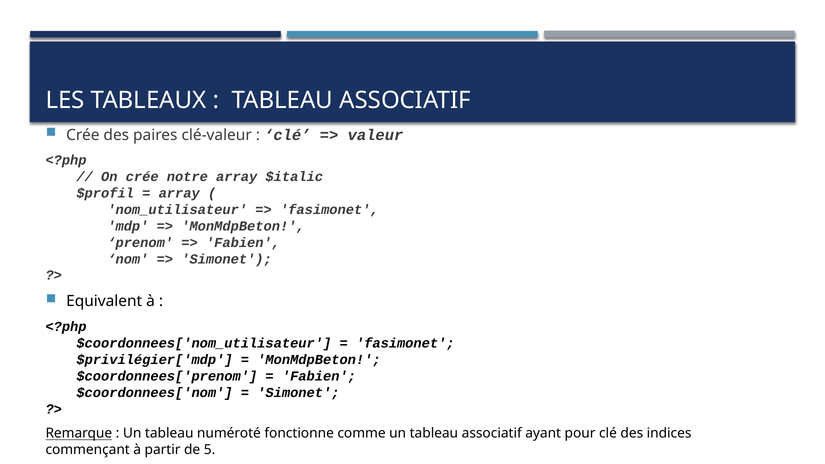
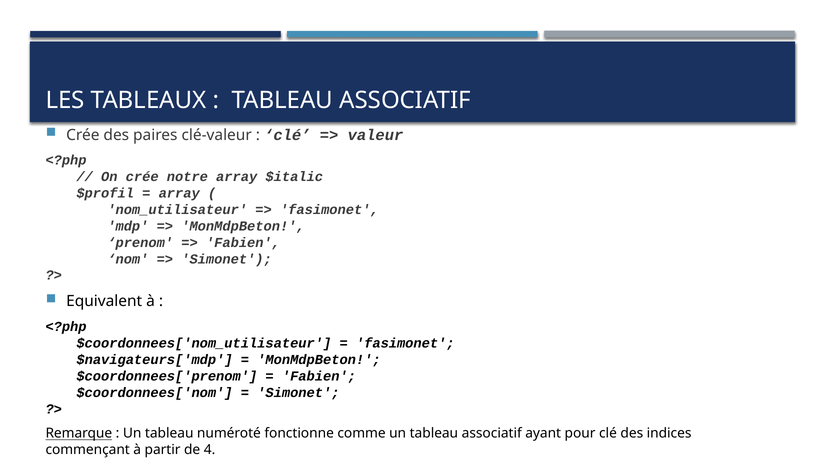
$privilégier['mdp: $privilégier['mdp -> $navigateurs['mdp (155, 360)
5: 5 -> 4 (210, 450)
